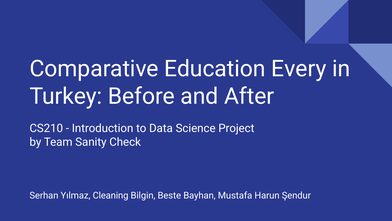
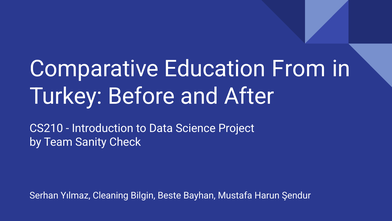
Every: Every -> From (299, 69)
